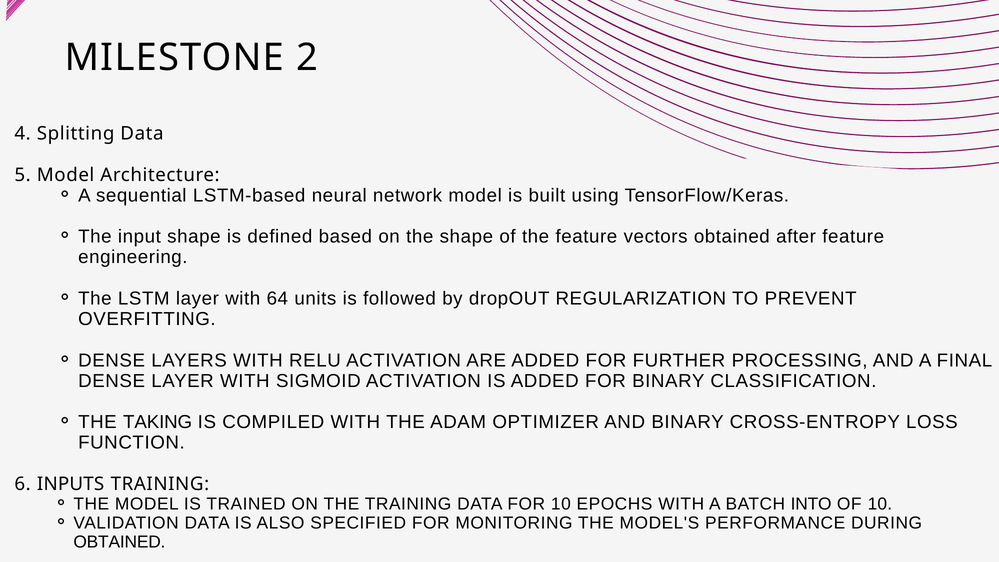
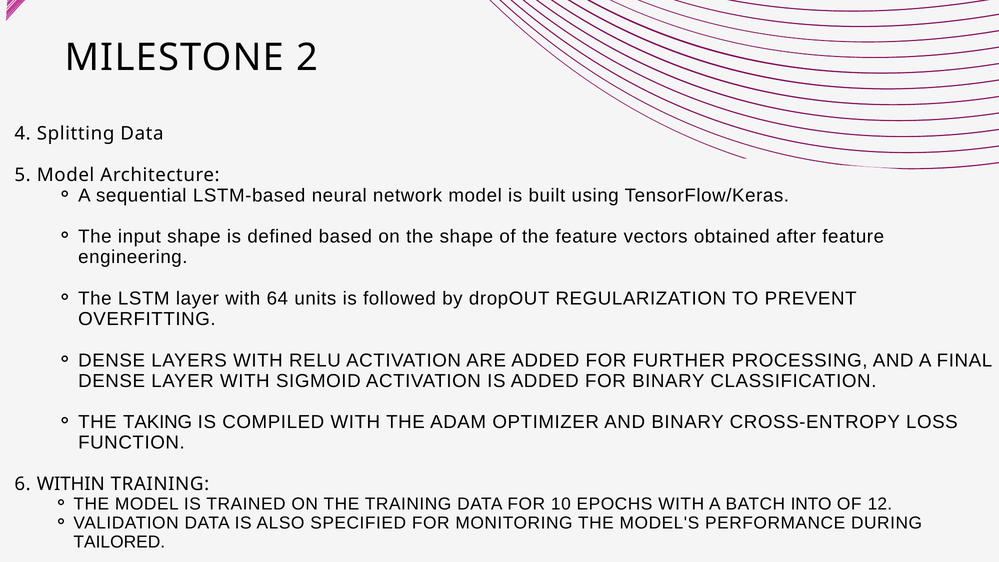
INPUTS: INPUTS -> WITHIN (71, 484)
OF 10: 10 -> 12 (880, 504)
OBTAINED: OBTAINED -> TAILORED (119, 542)
